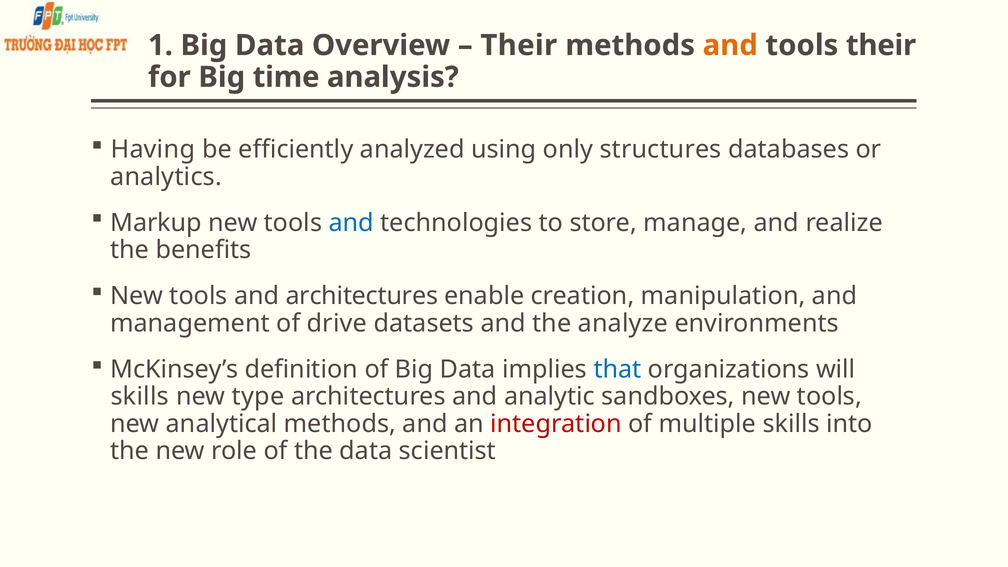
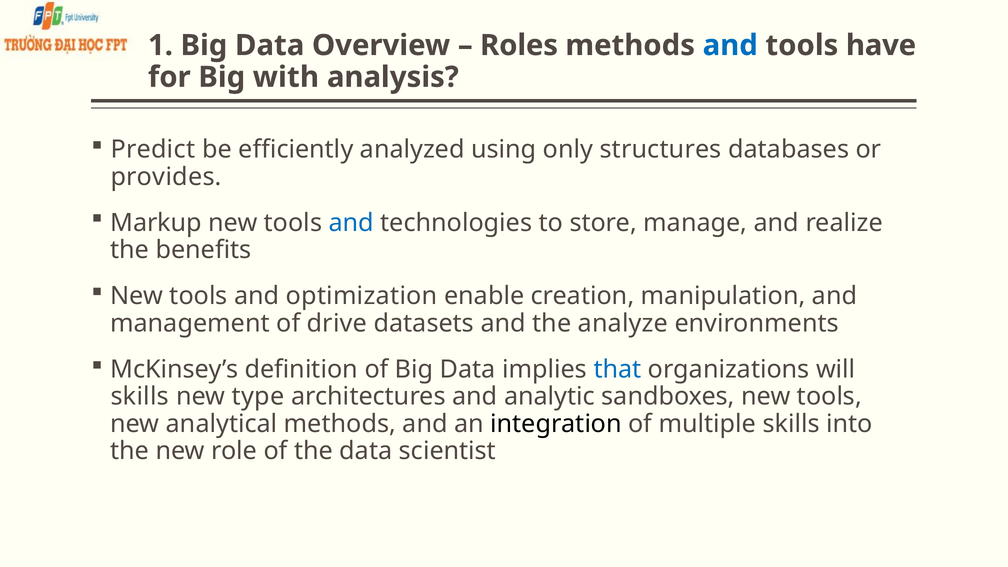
Their: Their -> Roles (519, 45)
and colour: orange -> blue (730, 45)
tools their: their -> have (881, 45)
time: time -> with (286, 77)
Having: Having -> Predict (153, 150)
analytics: analytics -> provides (166, 177)
and architectures: architectures -> optimization (362, 296)
integration colour: red -> black (556, 424)
